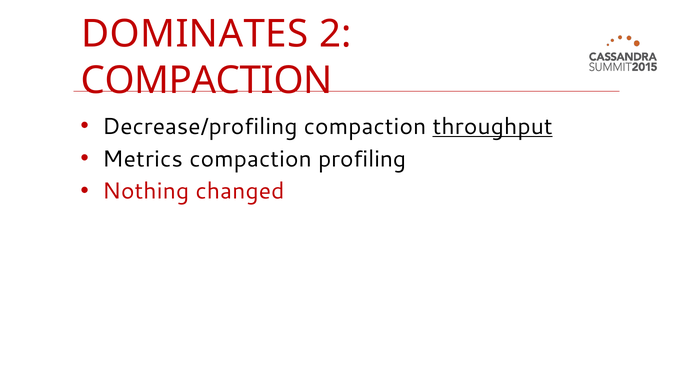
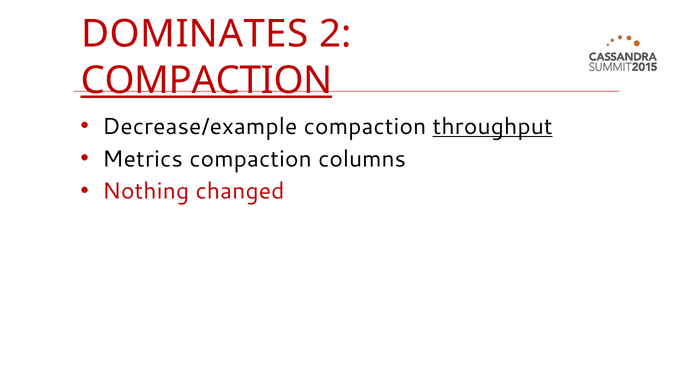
COMPACTION underline: none -> present (207, 80)
Decrease/profiling: Decrease/profiling -> Decrease/example (200, 127)
profiling: profiling -> columns (362, 159)
